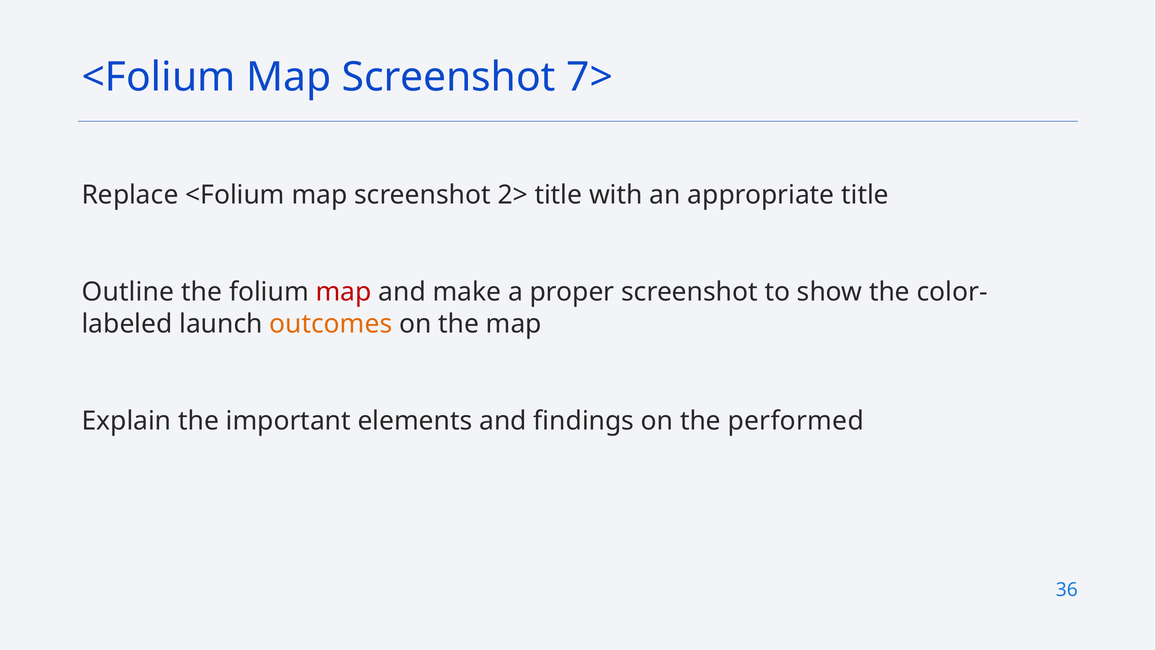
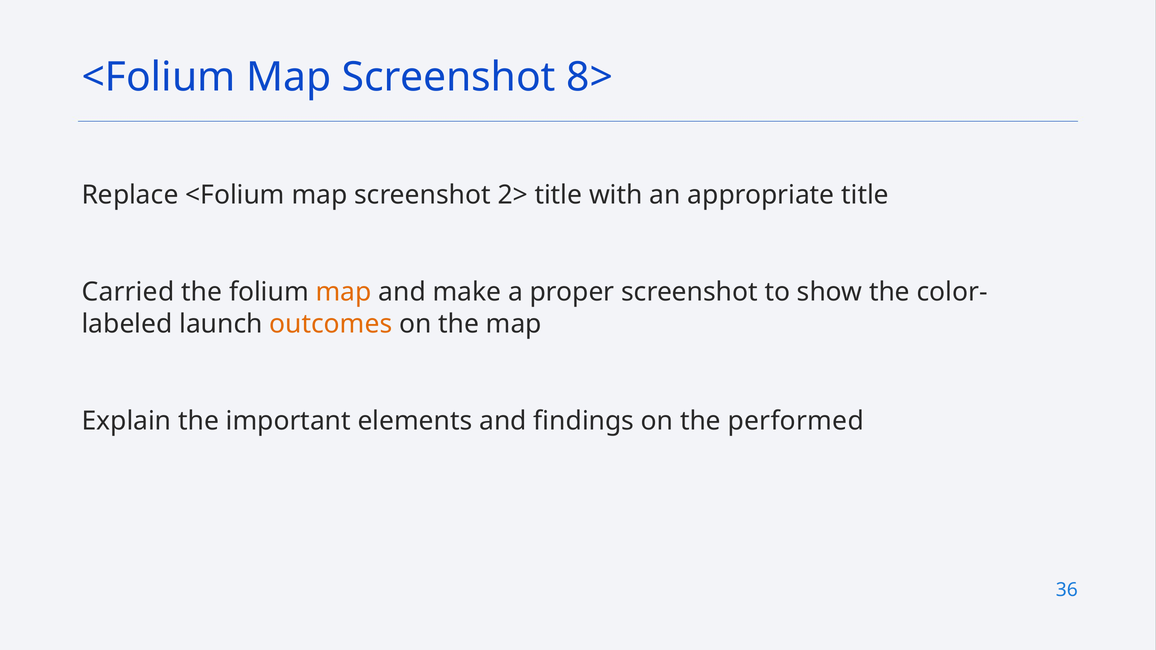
7>: 7> -> 8> (590, 77)
Outline: Outline -> Carried (128, 292)
map colour: red -> orange (344, 292)
